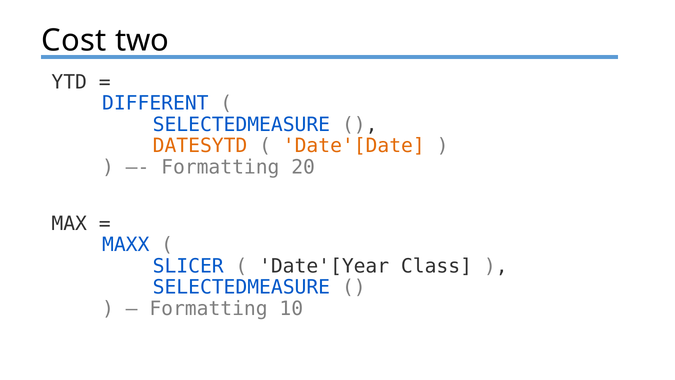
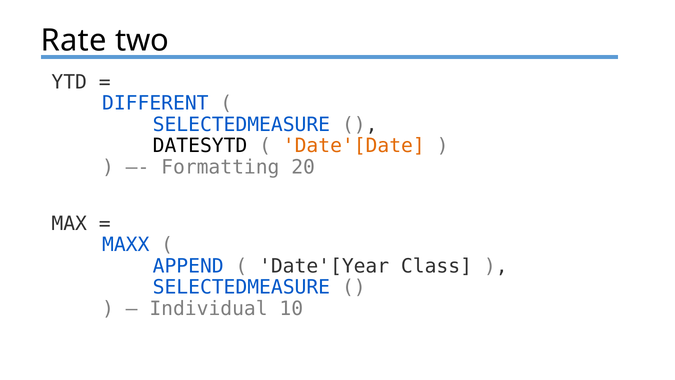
Cost: Cost -> Rate (74, 41)
DATESYTD colour: orange -> black (200, 146)
SLICER: SLICER -> APPEND (188, 266)
Formatting: Formatting -> Individual (209, 308)
